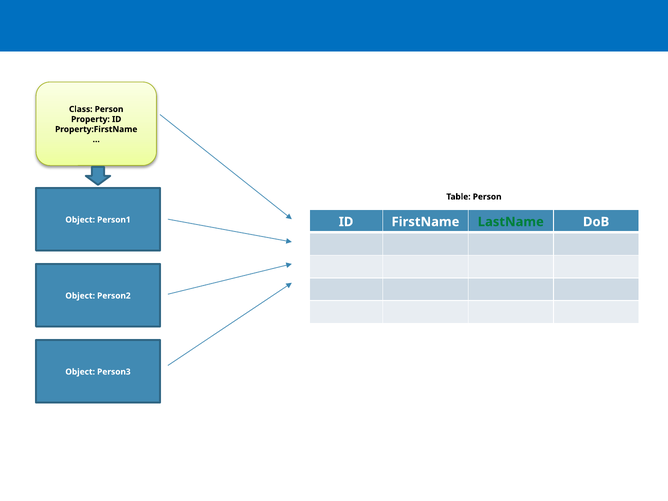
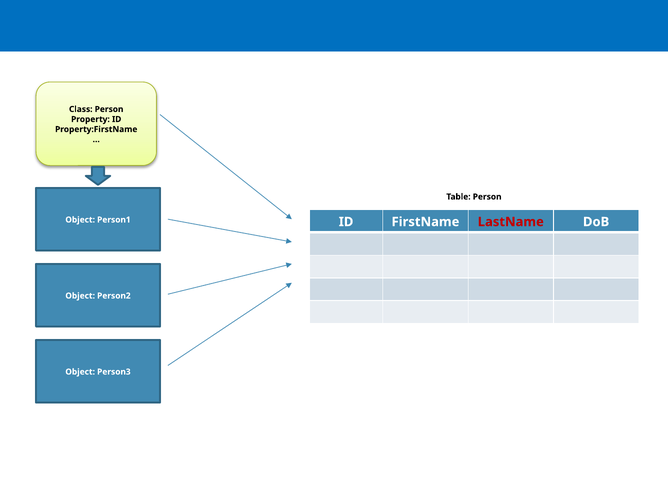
LastName colour: green -> red (511, 222)
